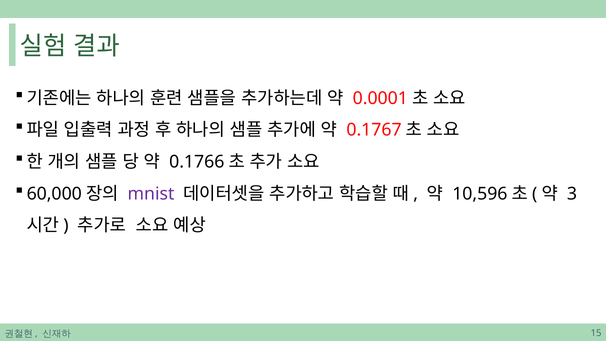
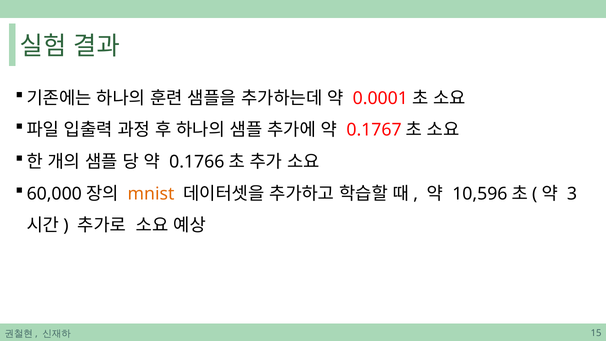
mnist colour: purple -> orange (151, 194)
